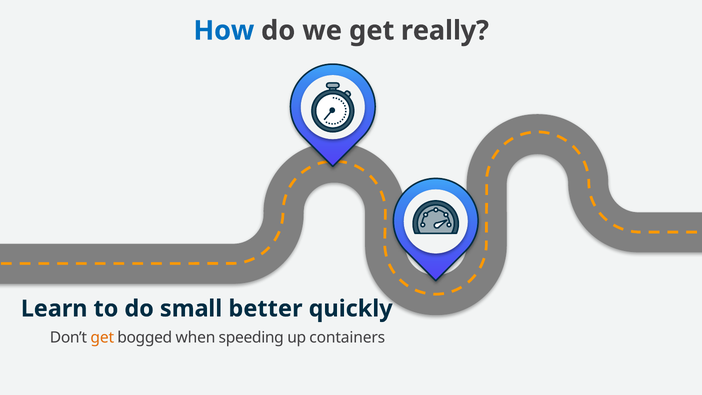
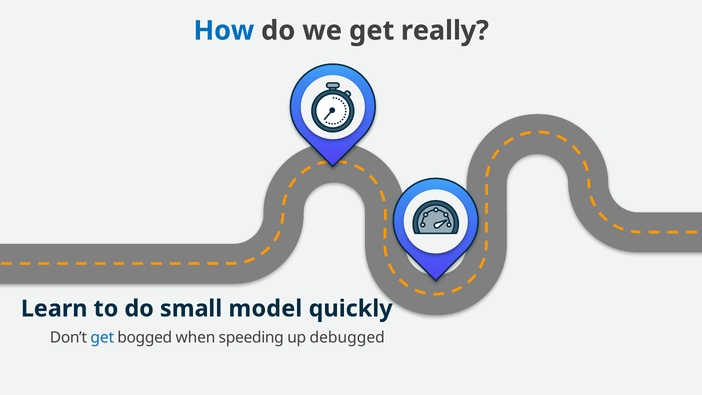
better: better -> model (265, 309)
get colour: orange -> blue (102, 338)
containers: containers -> debugged (347, 338)
